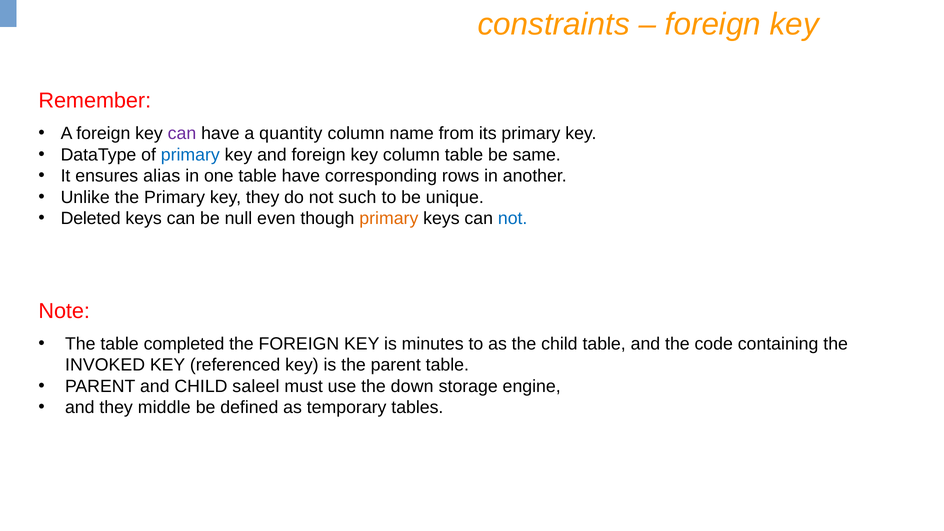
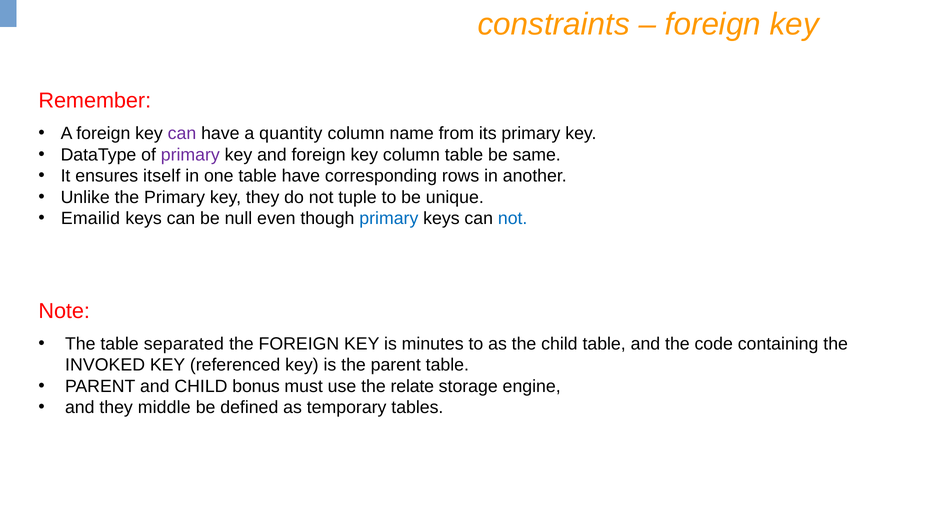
primary colour: blue -> purple (190, 155)
alias: alias -> itself (162, 176)
such: such -> tuple (358, 197)
Deleted: Deleted -> Emailid (91, 218)
primary colour: orange -> blue (389, 218)
completed: completed -> separated (184, 344)
saleel: saleel -> bonus (256, 386)
down: down -> relate (412, 386)
